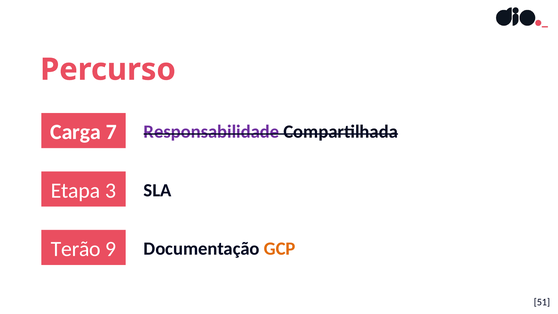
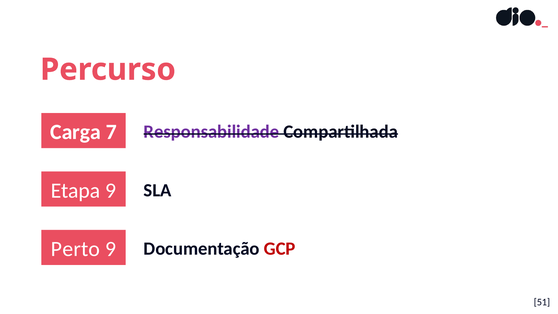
Etapa 3: 3 -> 9 (111, 190)
Terão: Terão -> Perto (75, 249)
GCP colour: orange -> red (280, 249)
